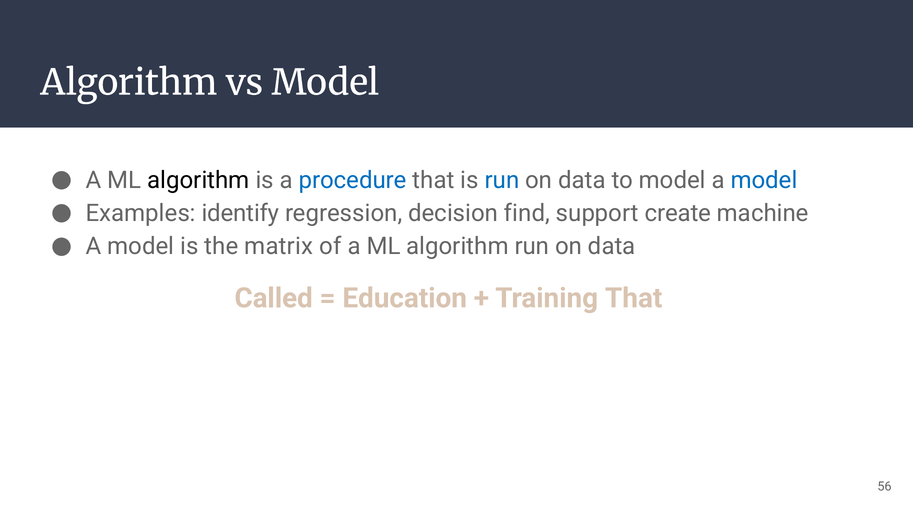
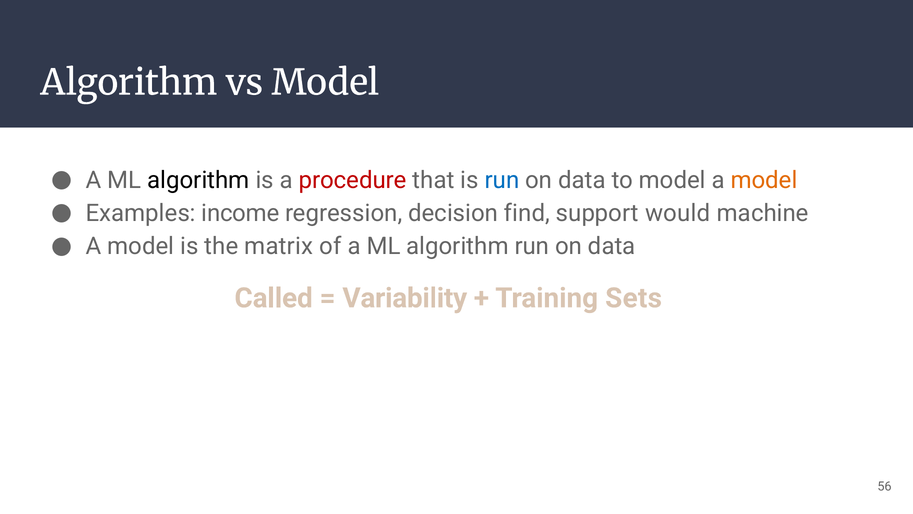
procedure colour: blue -> red (353, 180)
model colour: blue -> orange (764, 180)
identify: identify -> income (241, 213)
create: create -> would (678, 213)
Education: Education -> Variability (405, 298)
Training That: That -> Sets (634, 298)
